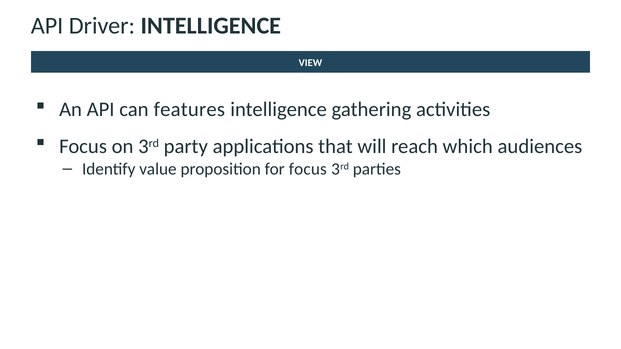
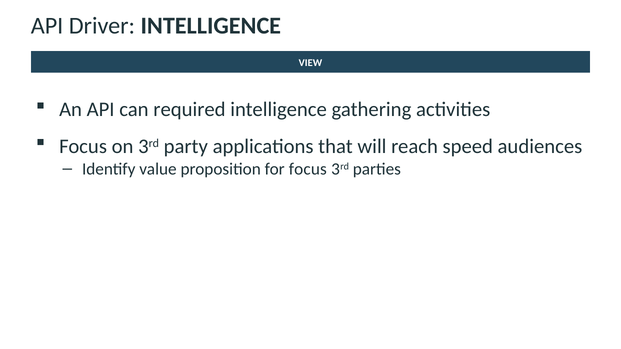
features: features -> required (189, 110)
which: which -> speed (468, 147)
